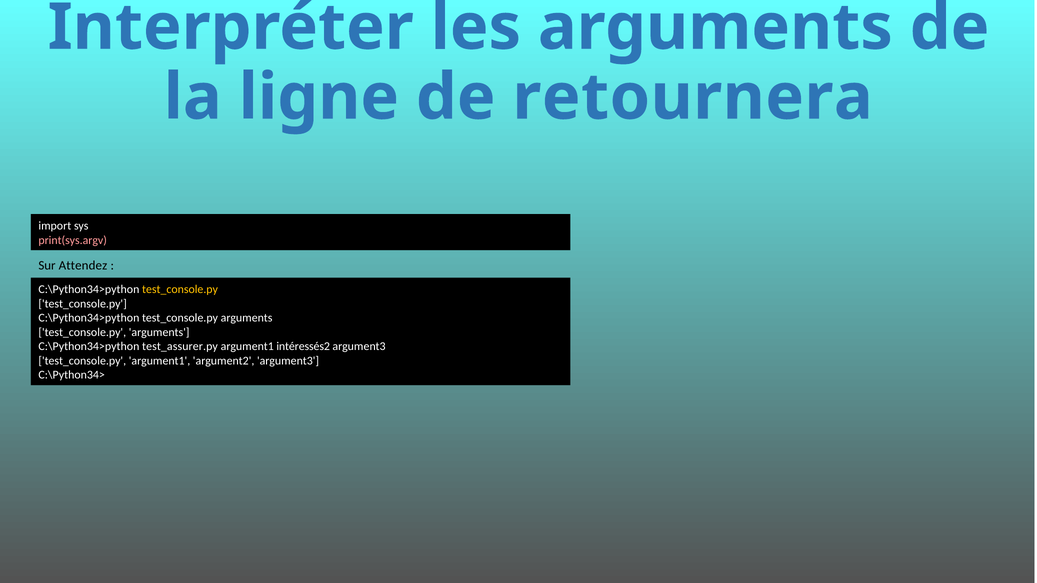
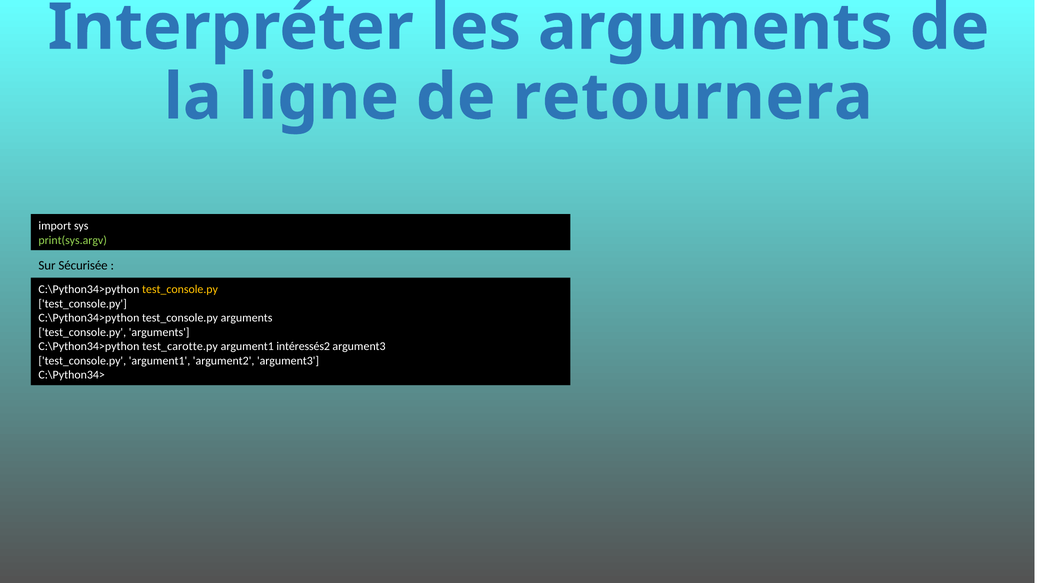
print(sys.argv colour: pink -> light green (73, 240)
Attendez: Attendez -> Sécurisée (83, 266)
test_assurer.py: test_assurer.py -> test_carotte.py (180, 347)
